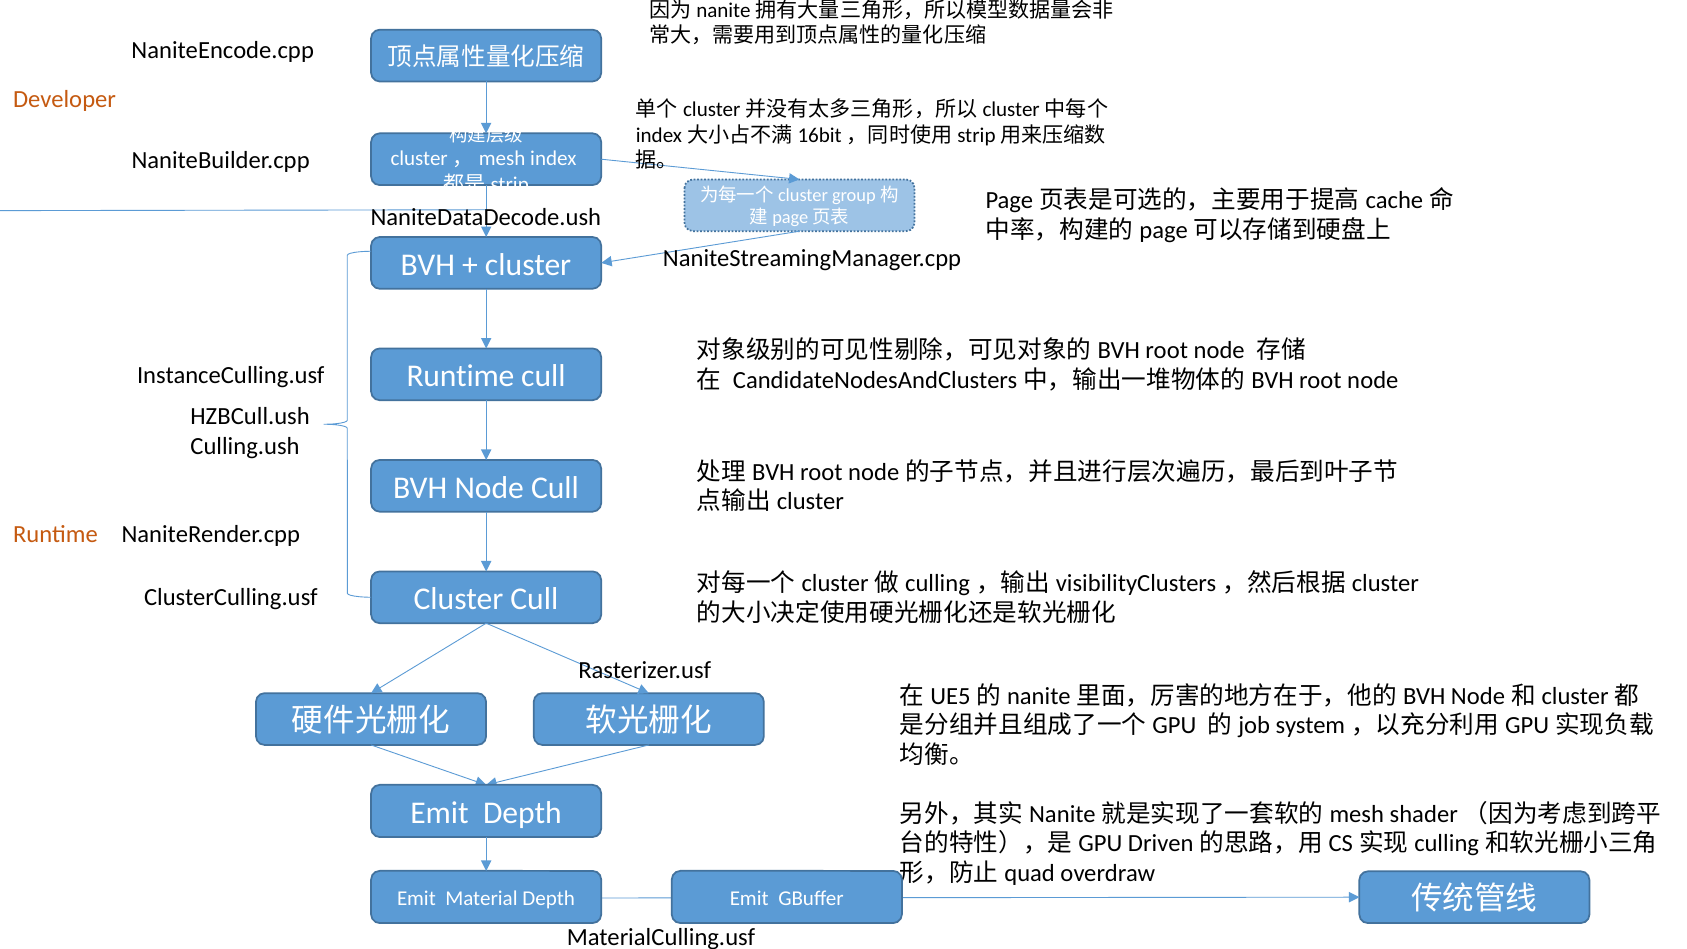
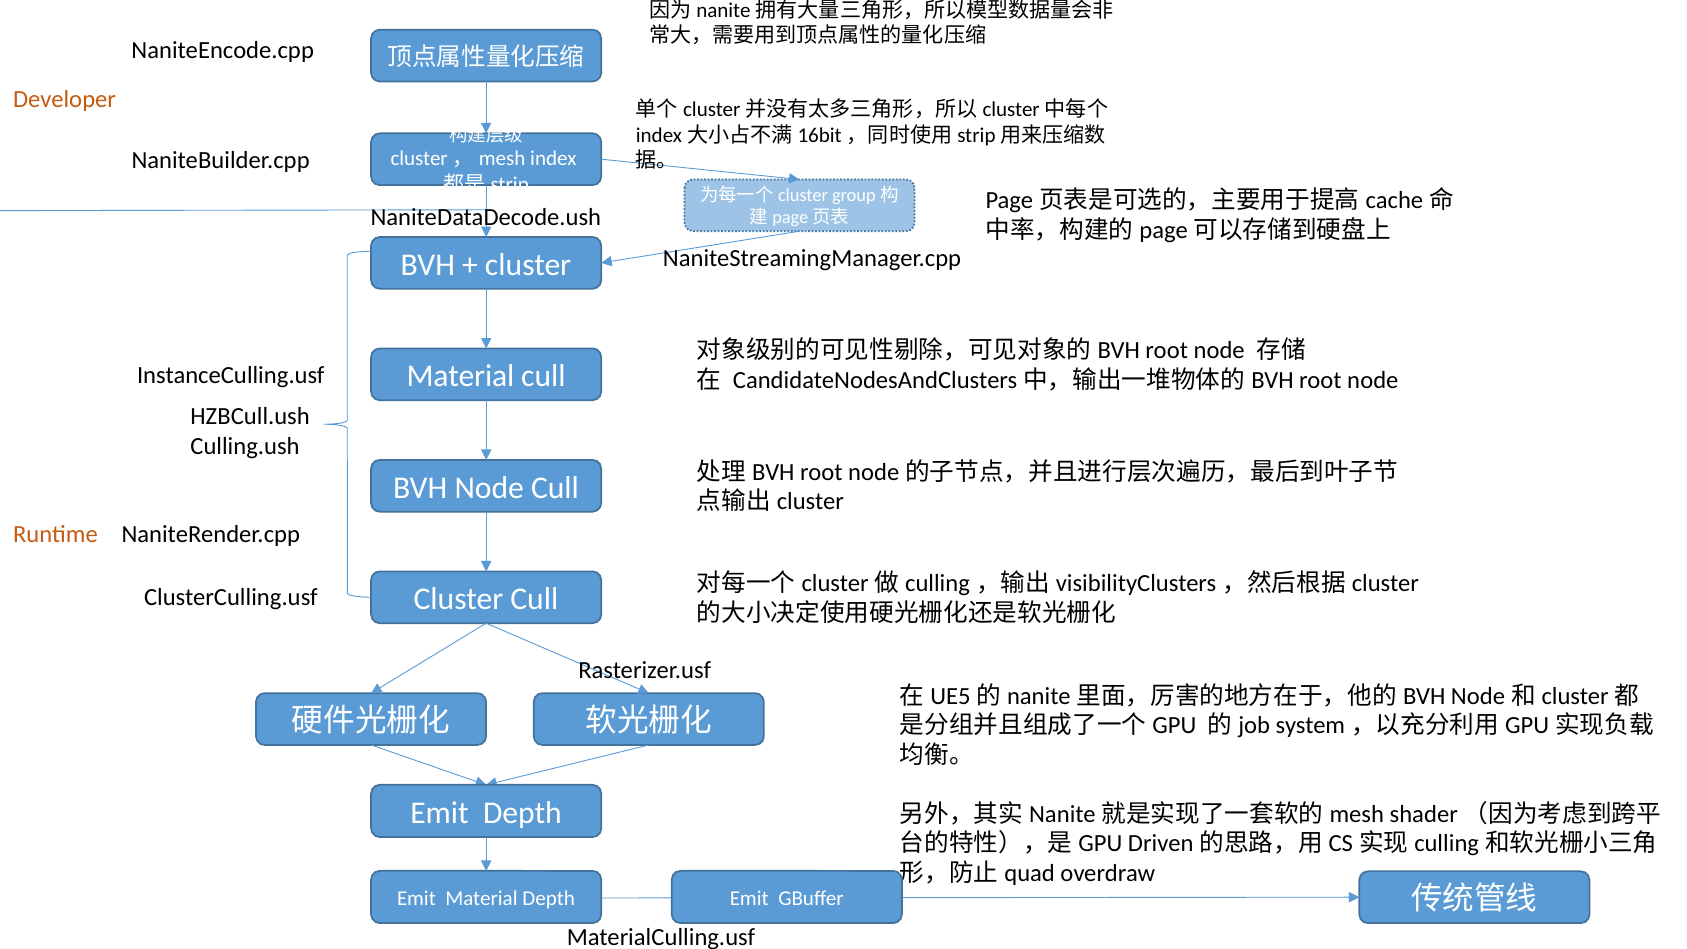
Runtime: Runtime -> Material (460, 376)
